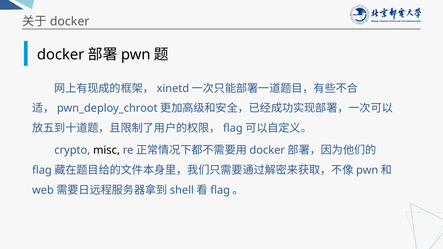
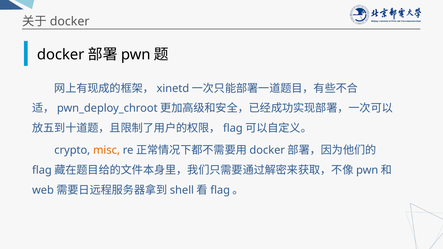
misc colour: black -> orange (106, 150)
